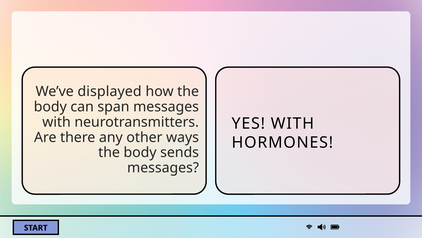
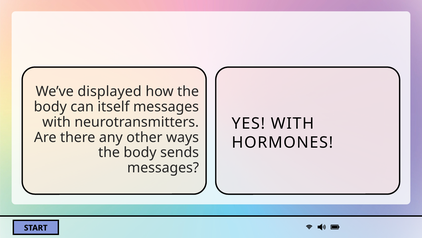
span: span -> itself (113, 107)
